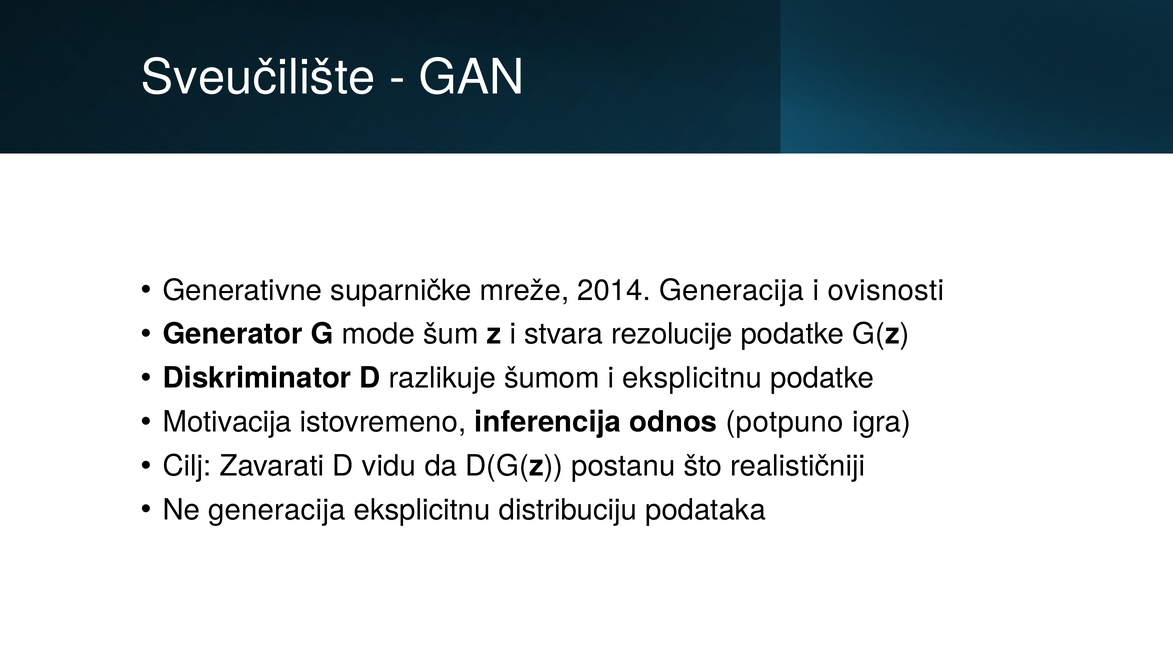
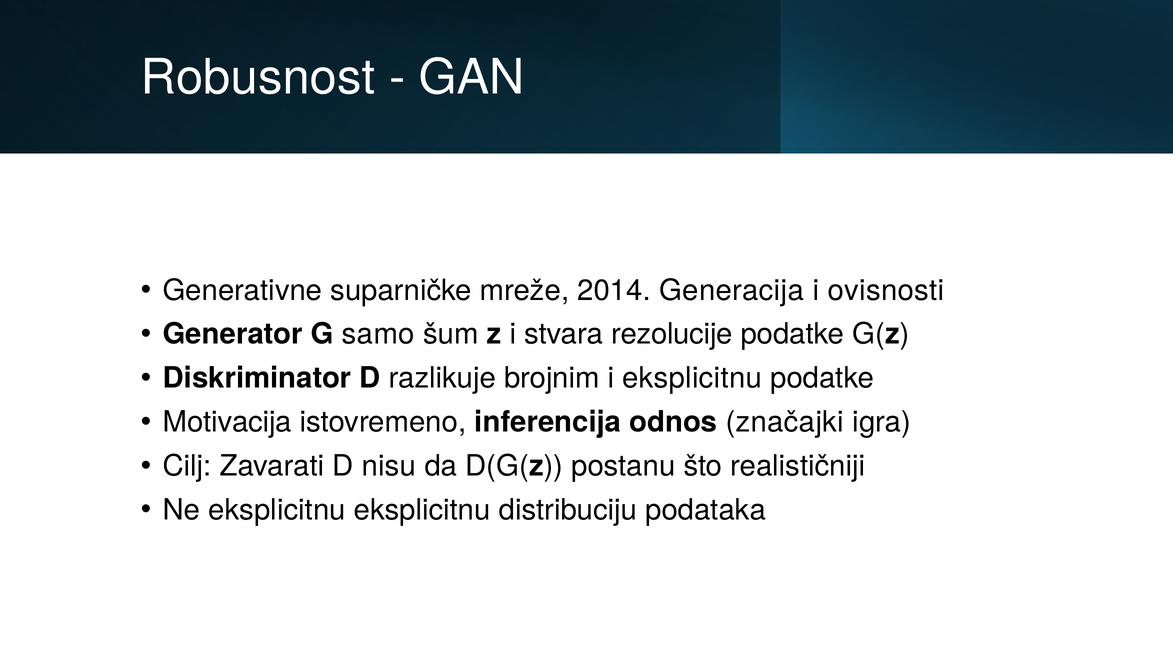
Sveučilište: Sveučilište -> Robusnost (258, 78)
mode: mode -> samo (378, 334)
šumom: šumom -> brojnim (552, 378)
potpuno: potpuno -> značajki (785, 422)
vidu: vidu -> nisu (389, 466)
Ne generacija: generacija -> eksplicitnu (277, 510)
